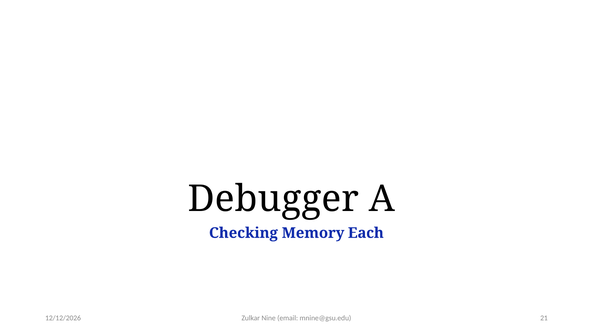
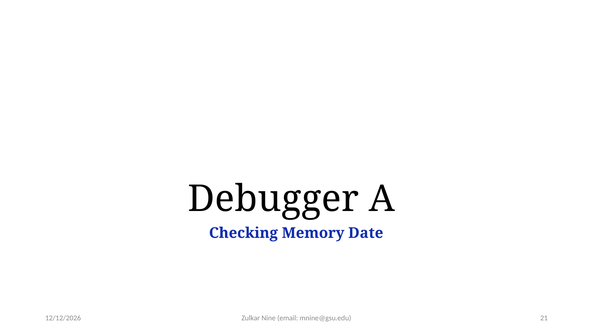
Each: Each -> Date (366, 233)
